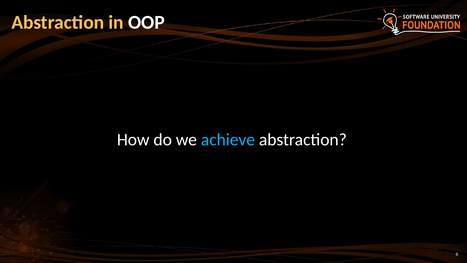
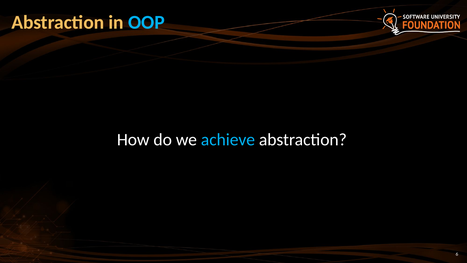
OOP colour: white -> light blue (146, 22)
